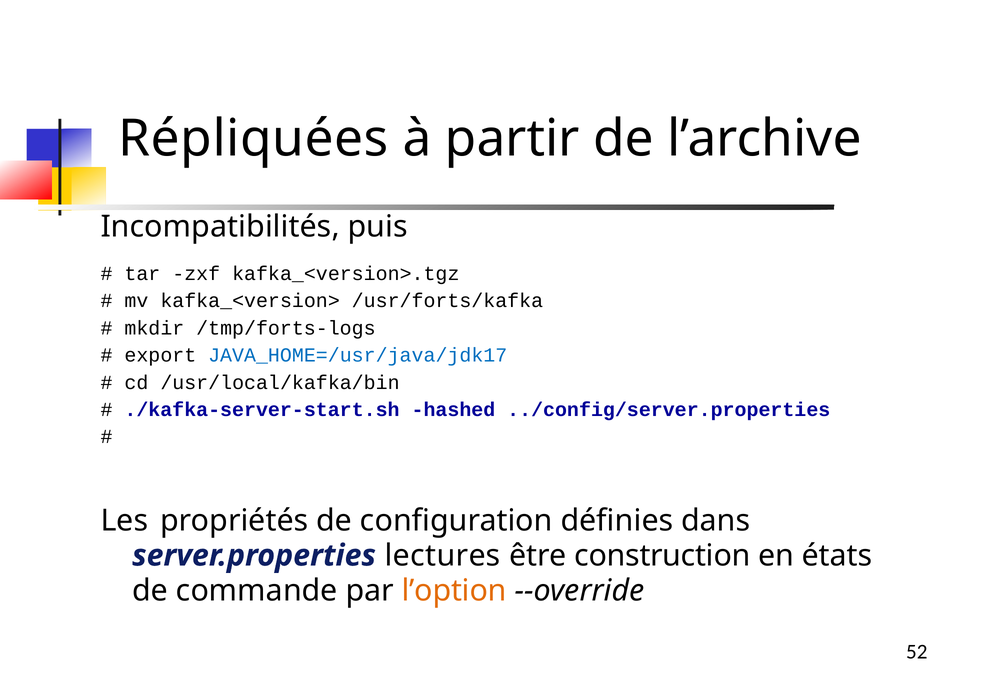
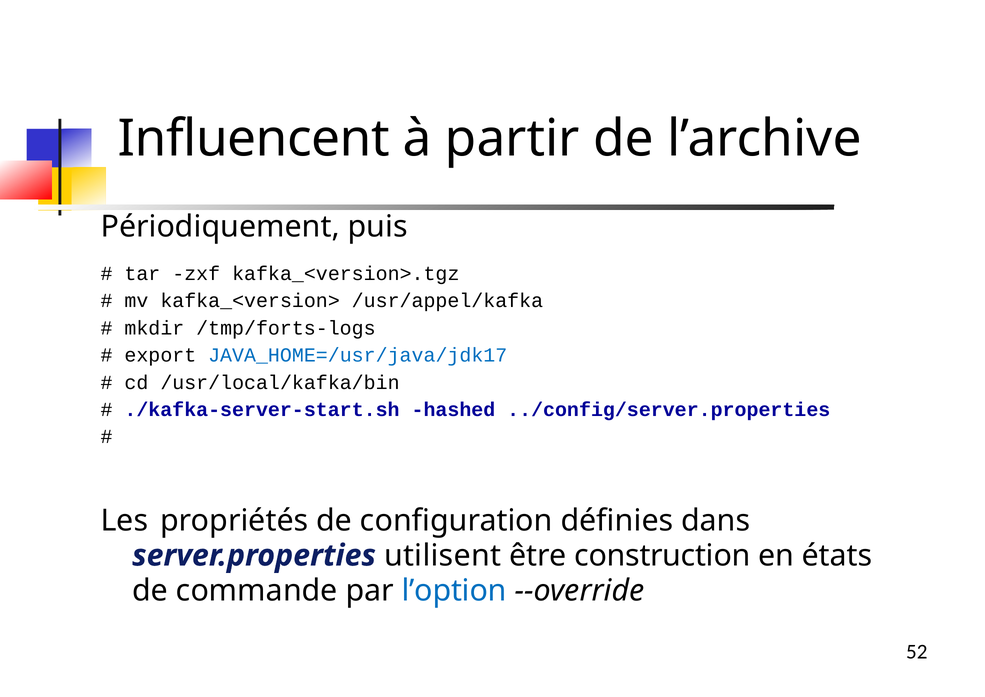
Répliquées: Répliquées -> Influencent (254, 139)
Incompatibilités: Incompatibilités -> Périodiquement (220, 226)
/usr/forts/kafka: /usr/forts/kafka -> /usr/appel/kafka (447, 301)
lectures: lectures -> utilisent (443, 555)
l’option colour: orange -> blue (454, 590)
